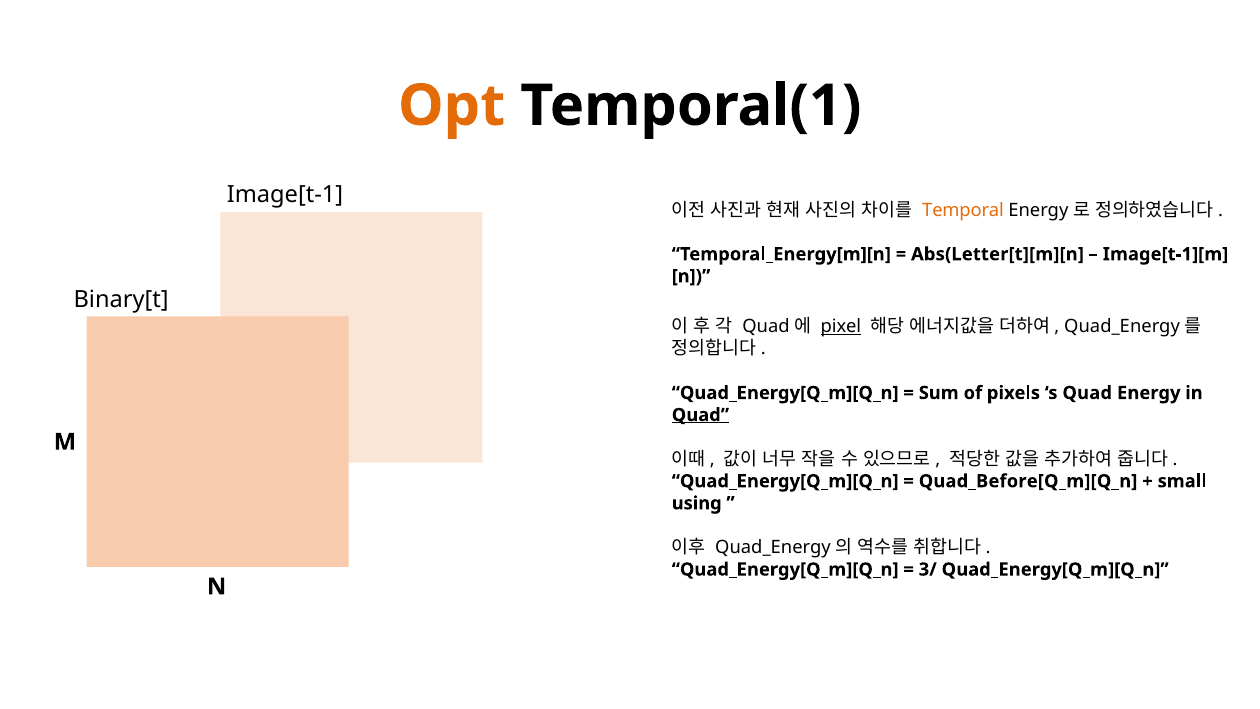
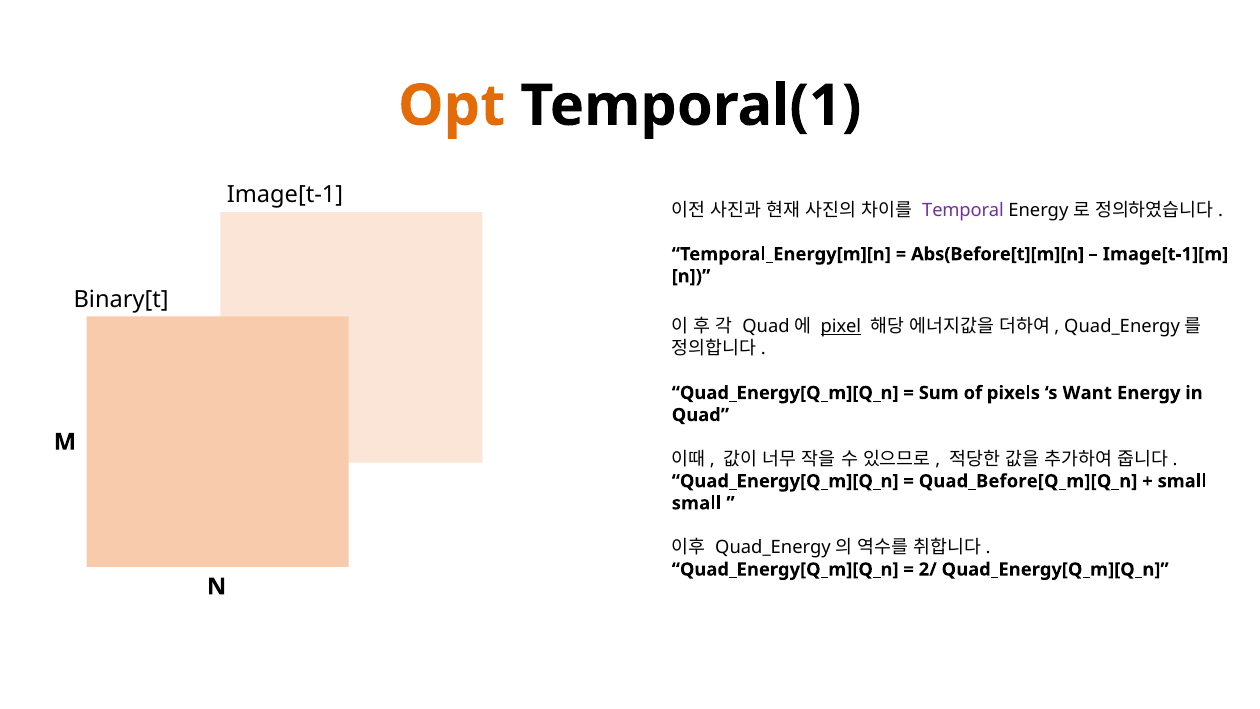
Temporal colour: orange -> purple (963, 210)
Abs(Letter[t][m][n: Abs(Letter[t][m][n -> Abs(Before[t][m][n (998, 254)
s Quad: Quad -> Want (1087, 393)
Quad underline: present -> none (700, 415)
using: using -> small (697, 503)
3/: 3/ -> 2/ (928, 569)
